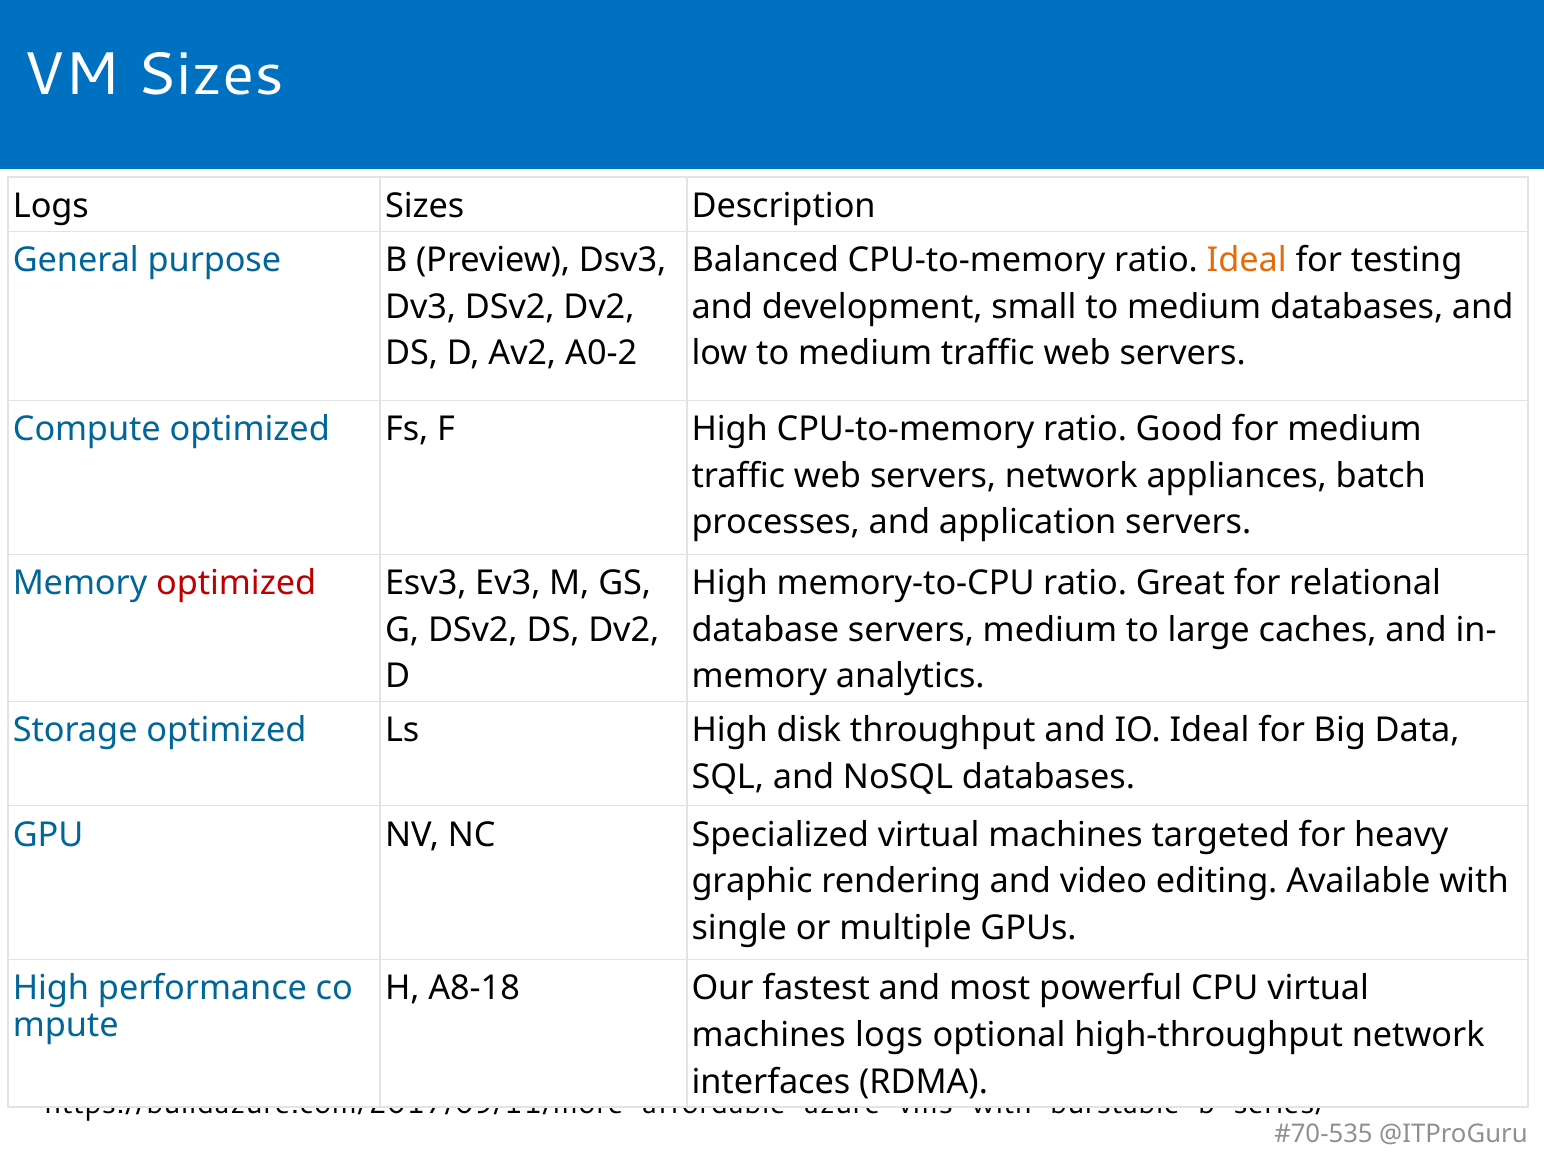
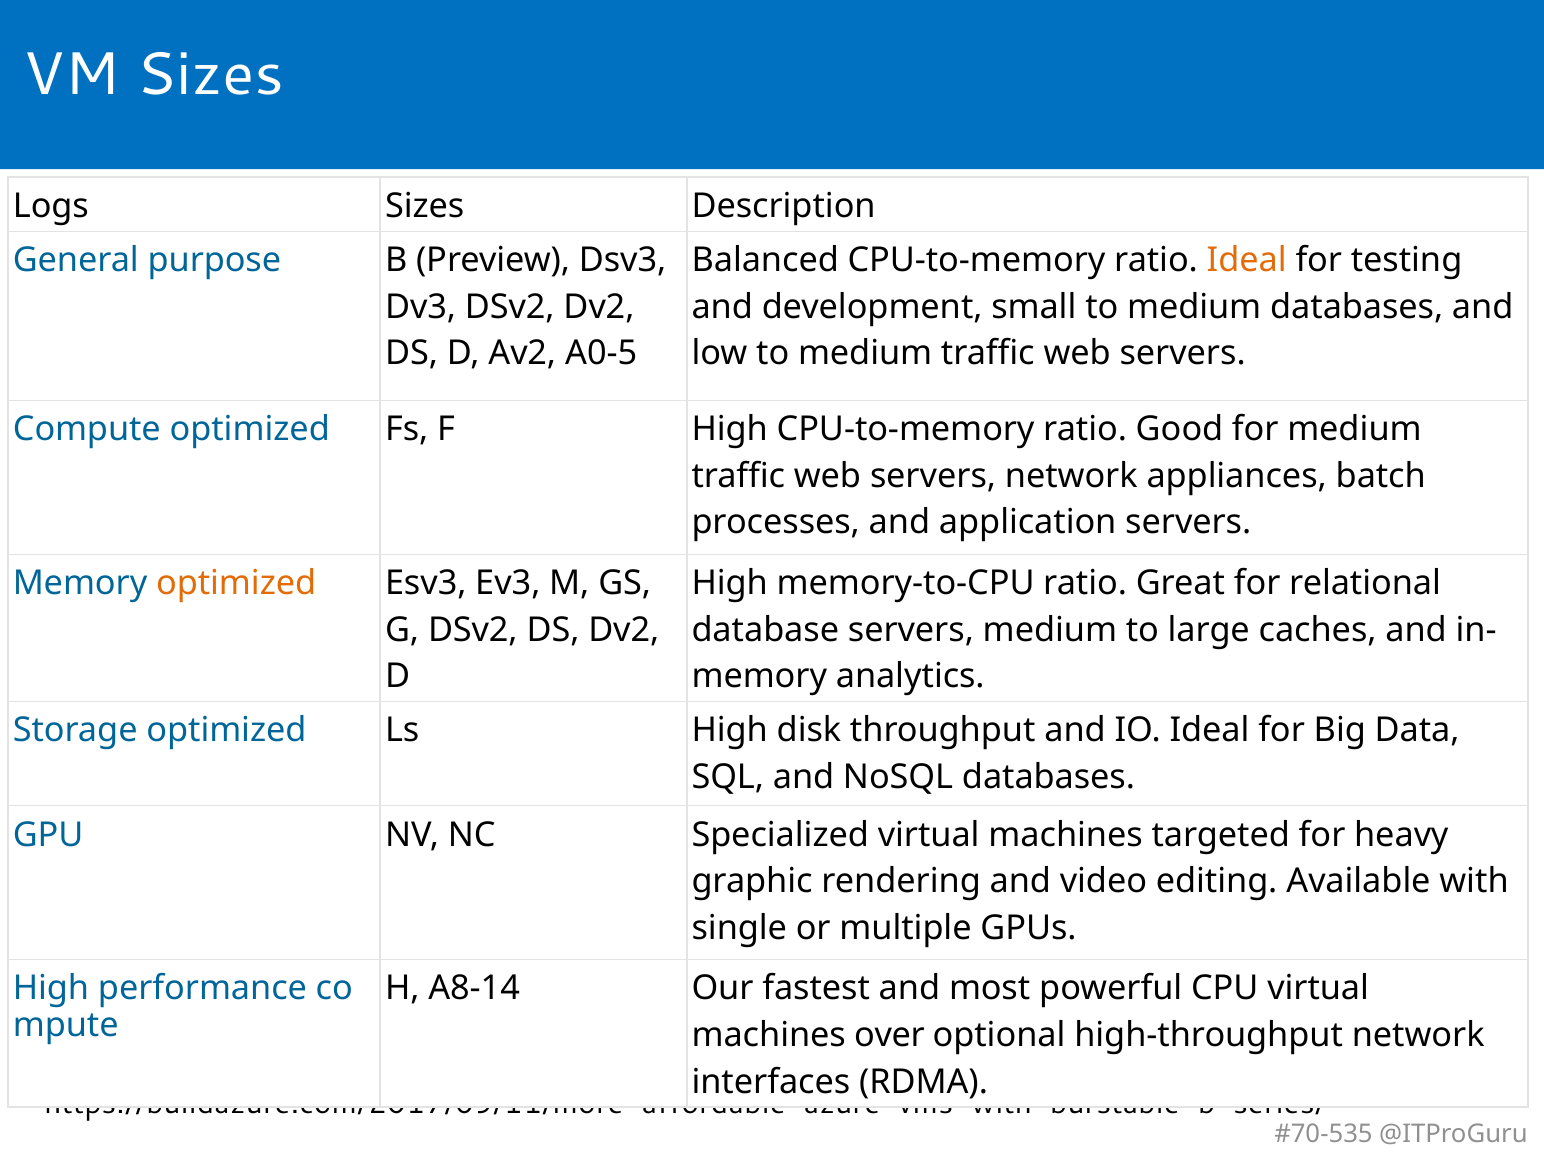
A0-2: A0-2 -> A0-5 (601, 354)
optimized colour: red -> orange (236, 583)
A8-18: A8-18 -> A8-14 (474, 989)
machines logs: logs -> over (889, 1035)
